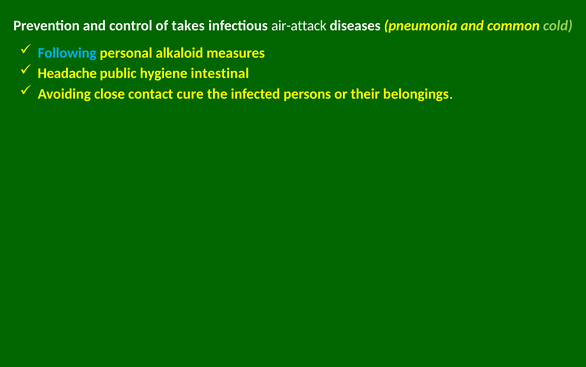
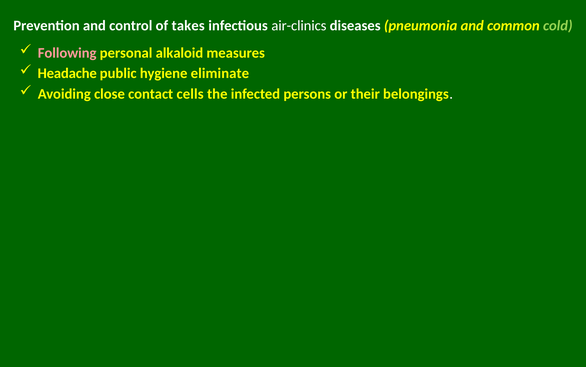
air-attack: air-attack -> air-clinics (299, 25)
Following colour: light blue -> pink (67, 53)
intestinal: intestinal -> eliminate (220, 73)
cure: cure -> cells (190, 94)
